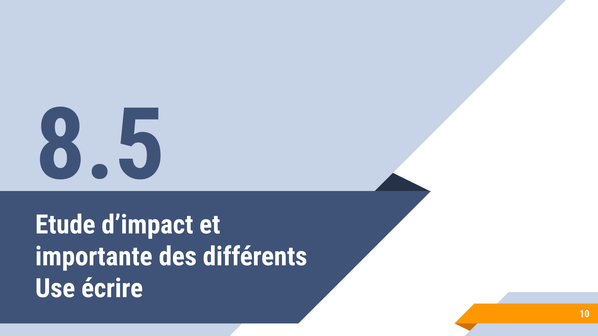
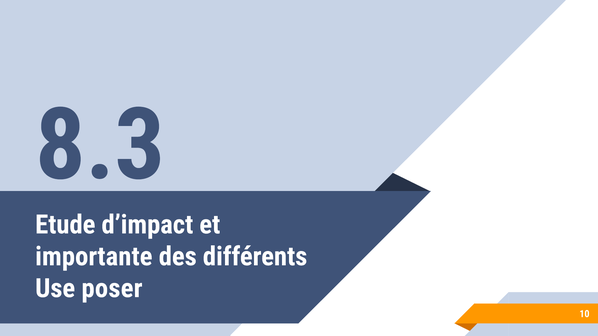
8.5: 8.5 -> 8.3 (100, 146)
écrire: écrire -> poser (112, 289)
